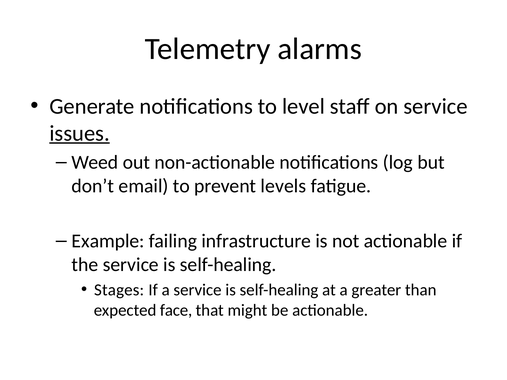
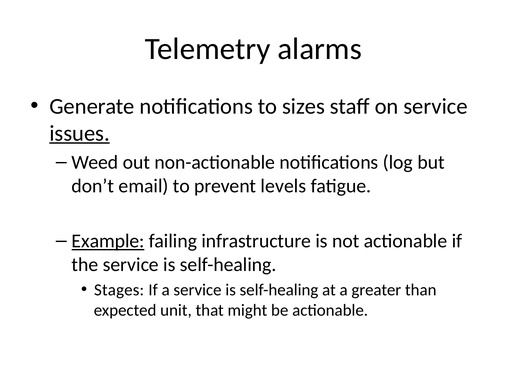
level: level -> sizes (304, 106)
Example underline: none -> present (108, 241)
face: face -> unit (176, 310)
